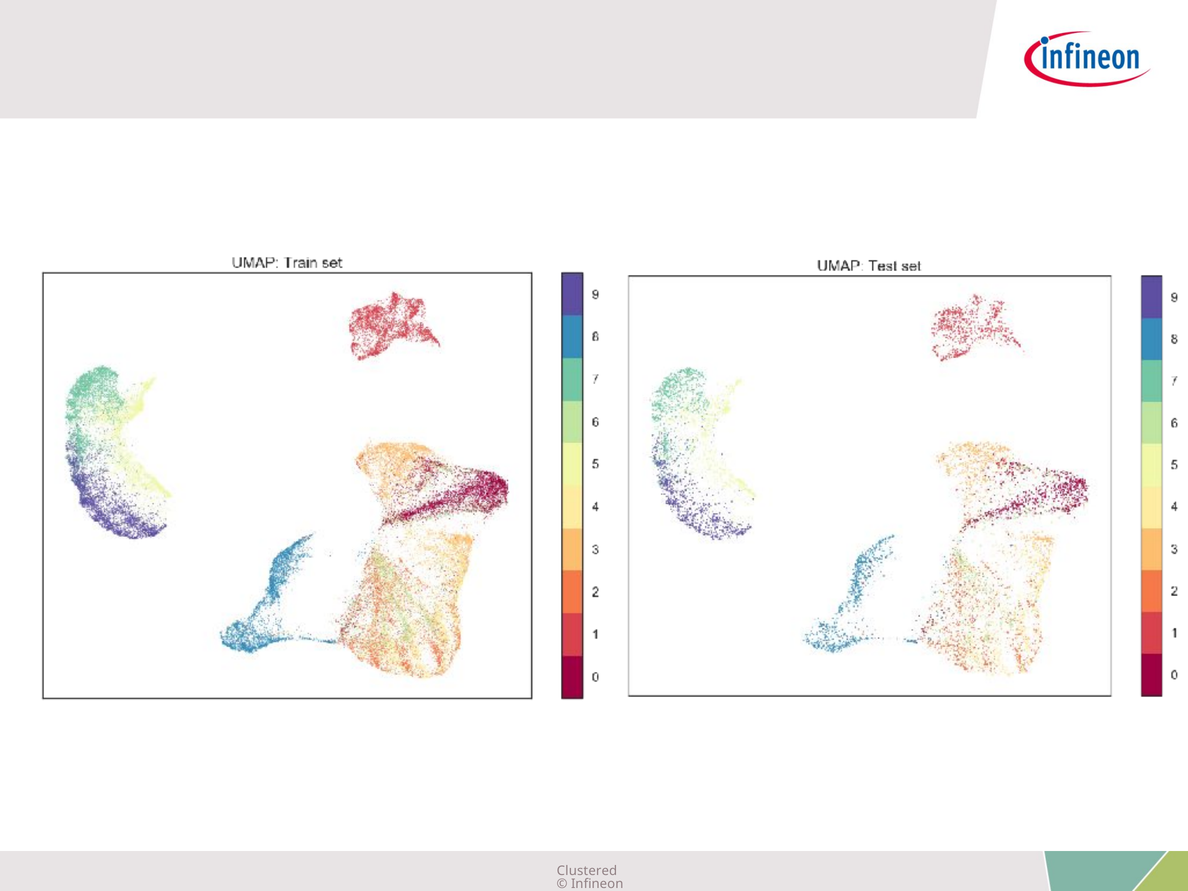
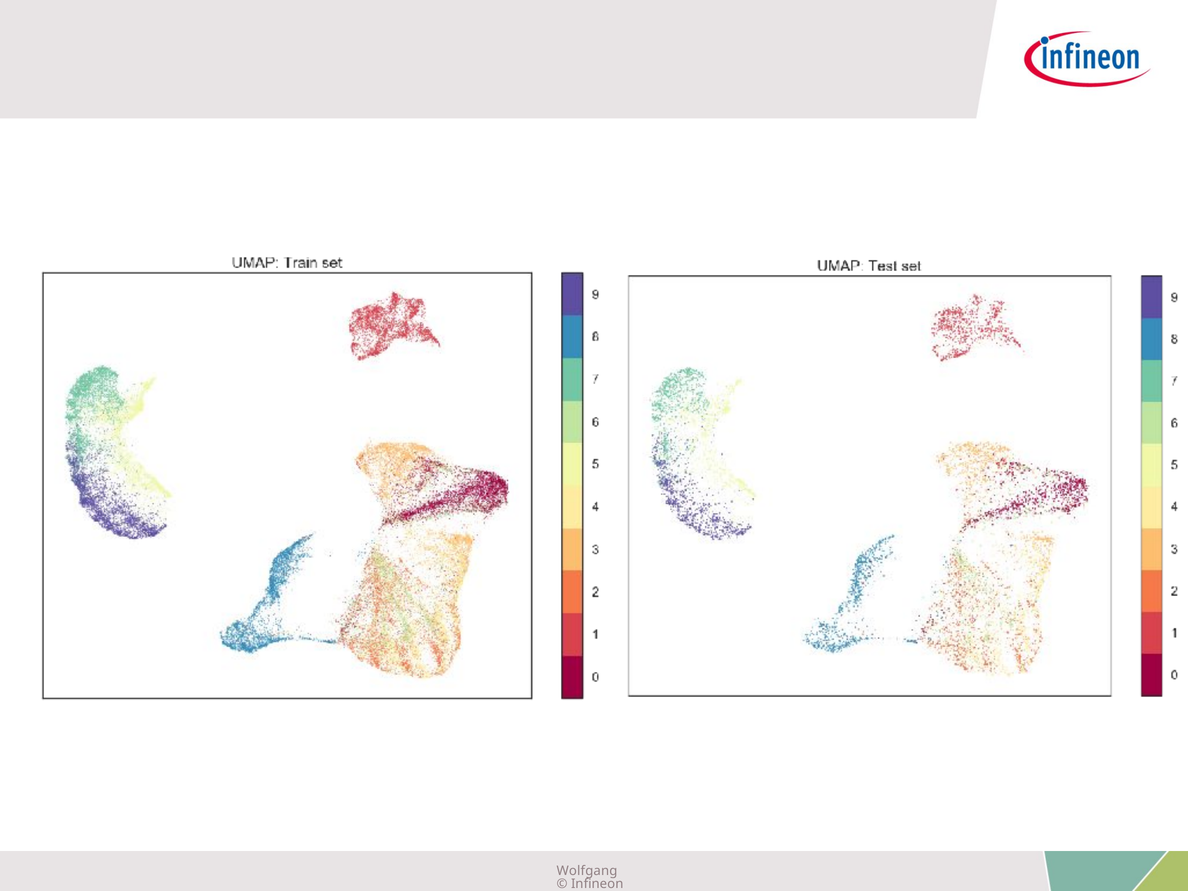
Clustered: Clustered -> Wolfgang (587, 871)
